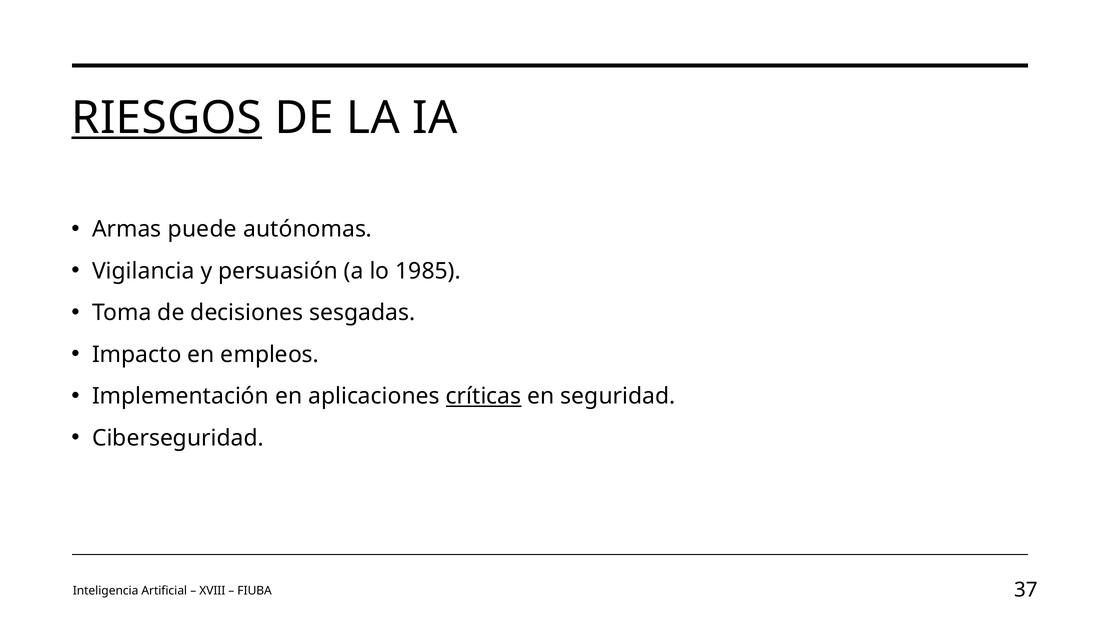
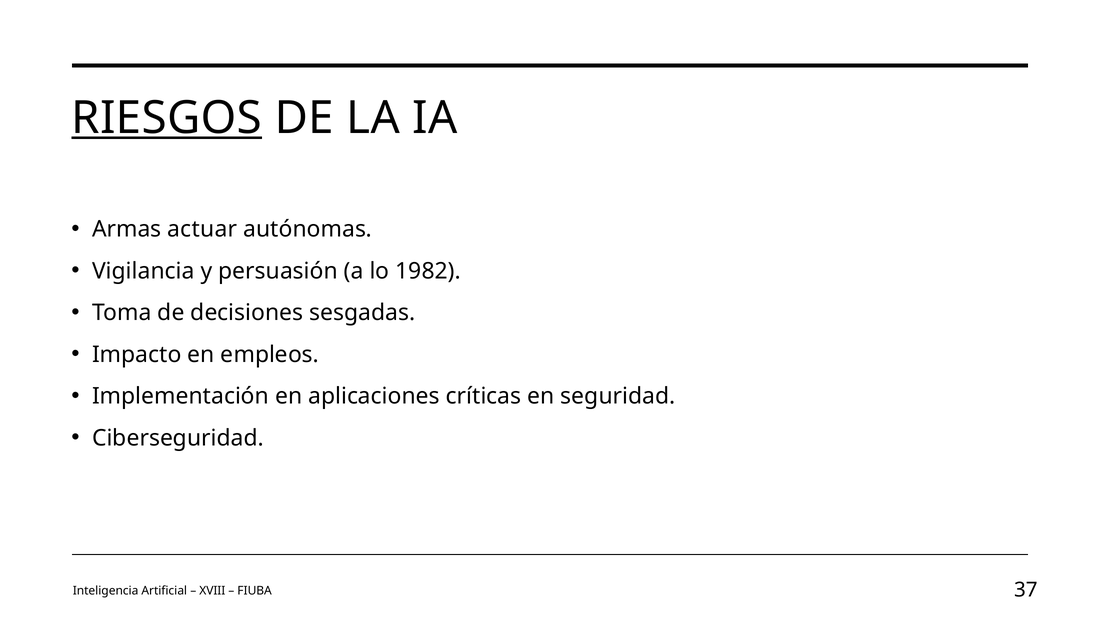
puede: puede -> actuar (202, 229)
1985: 1985 -> 1982 (428, 271)
críticas underline: present -> none (484, 396)
